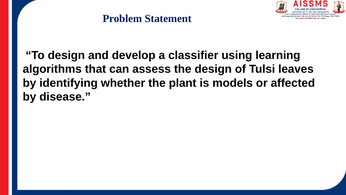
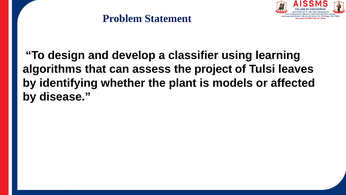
the design: design -> project (213, 69)
